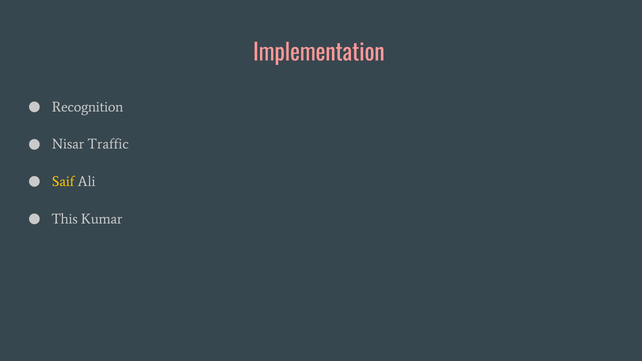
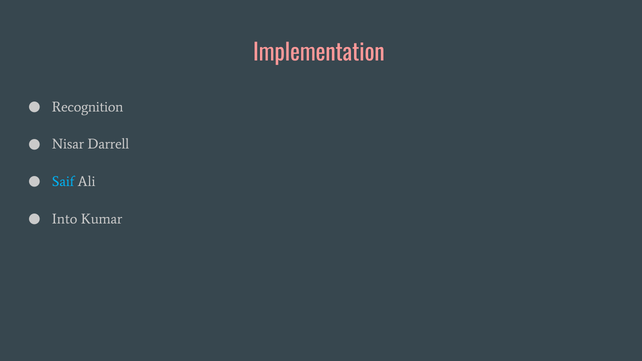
Traffic: Traffic -> Darrell (108, 144)
Saif colour: yellow -> light blue (63, 182)
This: This -> Into (65, 219)
